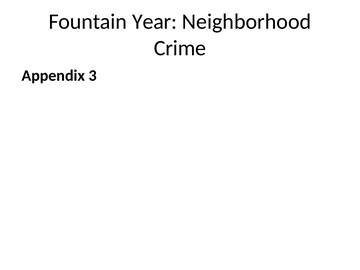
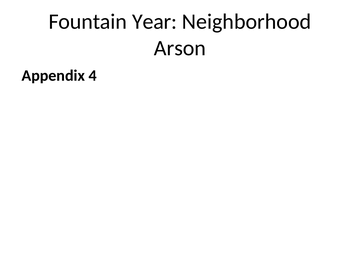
Crime: Crime -> Arson (180, 48)
3: 3 -> 4 (93, 76)
